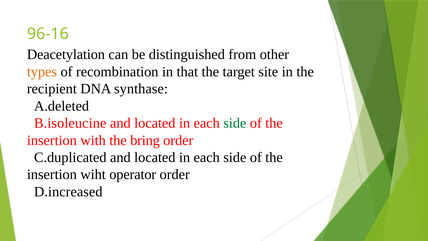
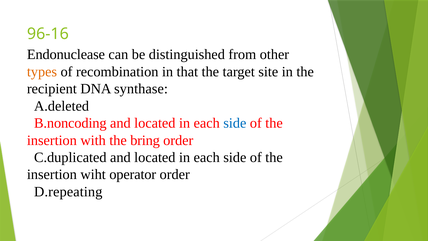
Deacetylation: Deacetylation -> Endonuclease (66, 55)
B.isoleucine: B.isoleucine -> B.noncoding (70, 123)
side colour: green -> blue (235, 123)
D.increased: D.increased -> D.repeating (68, 192)
